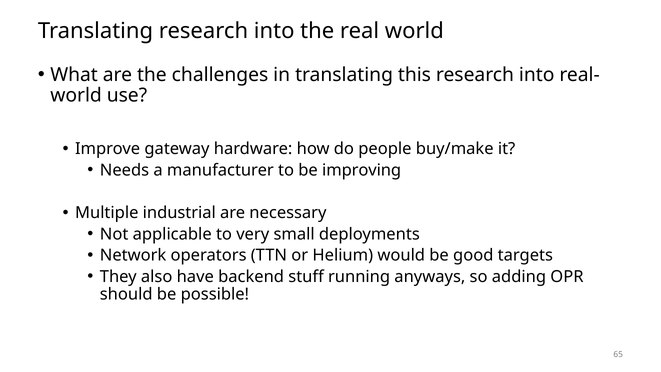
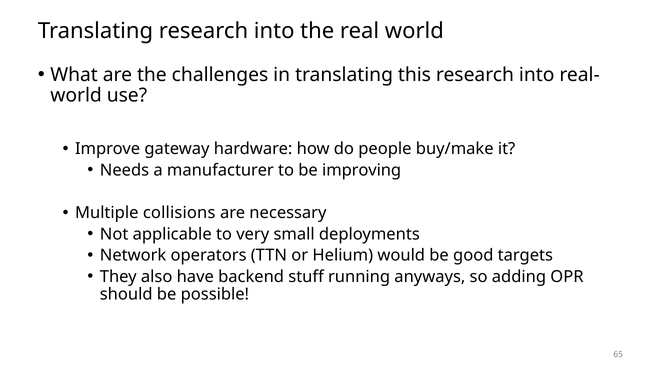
industrial: industrial -> collisions (179, 213)
